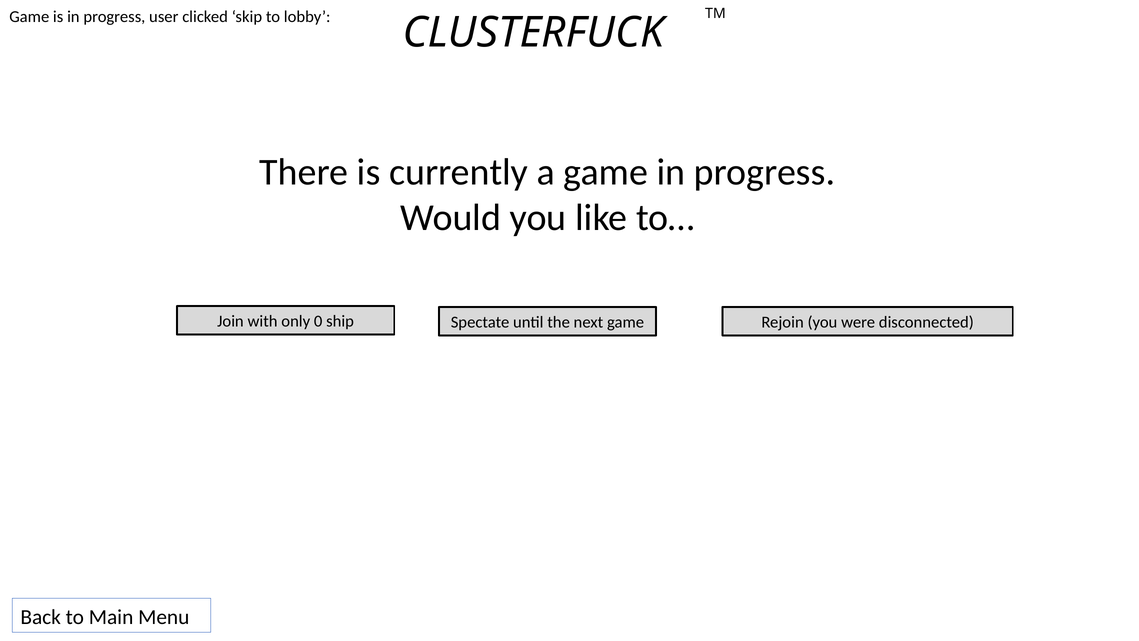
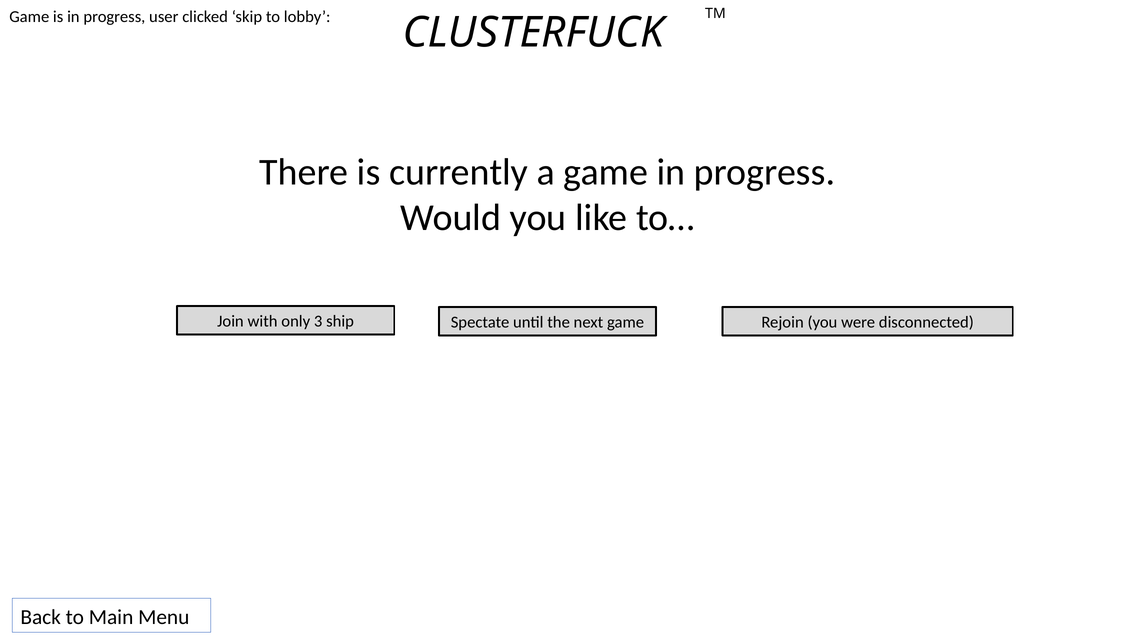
0: 0 -> 3 (318, 321)
